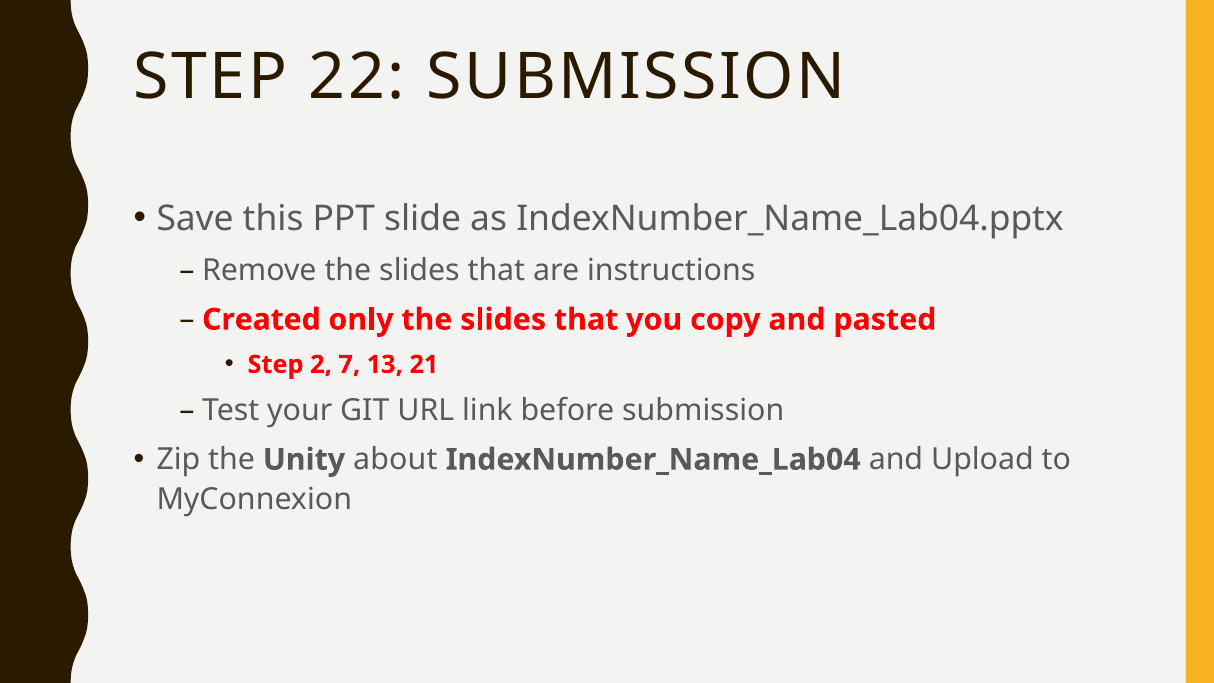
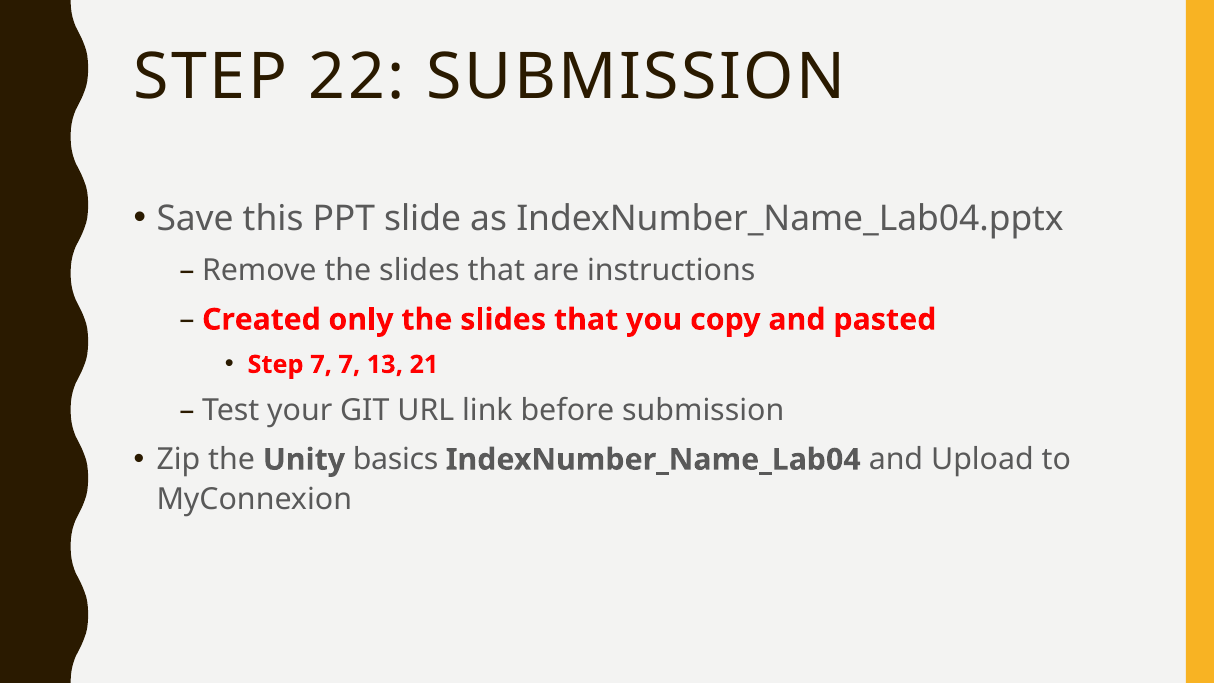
Step 2: 2 -> 7 (321, 364)
about: about -> basics (396, 460)
